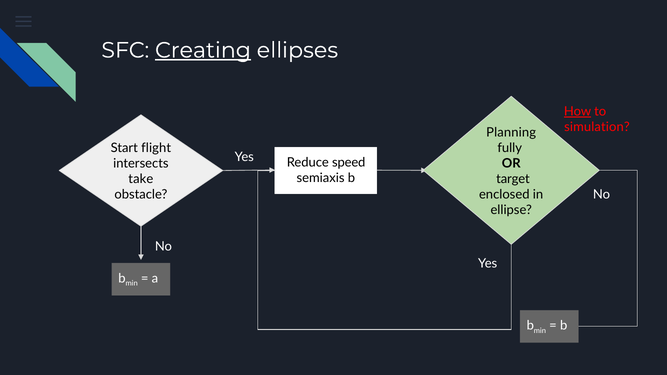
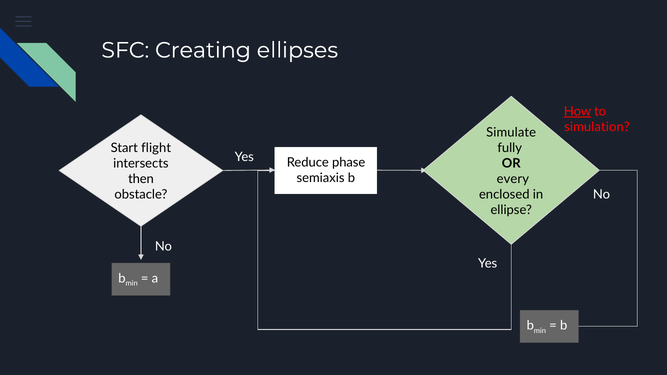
Creating underline: present -> none (203, 50)
Planning: Planning -> Simulate (511, 132)
speed: speed -> phase (349, 163)
target: target -> every (513, 179)
take: take -> then (141, 179)
